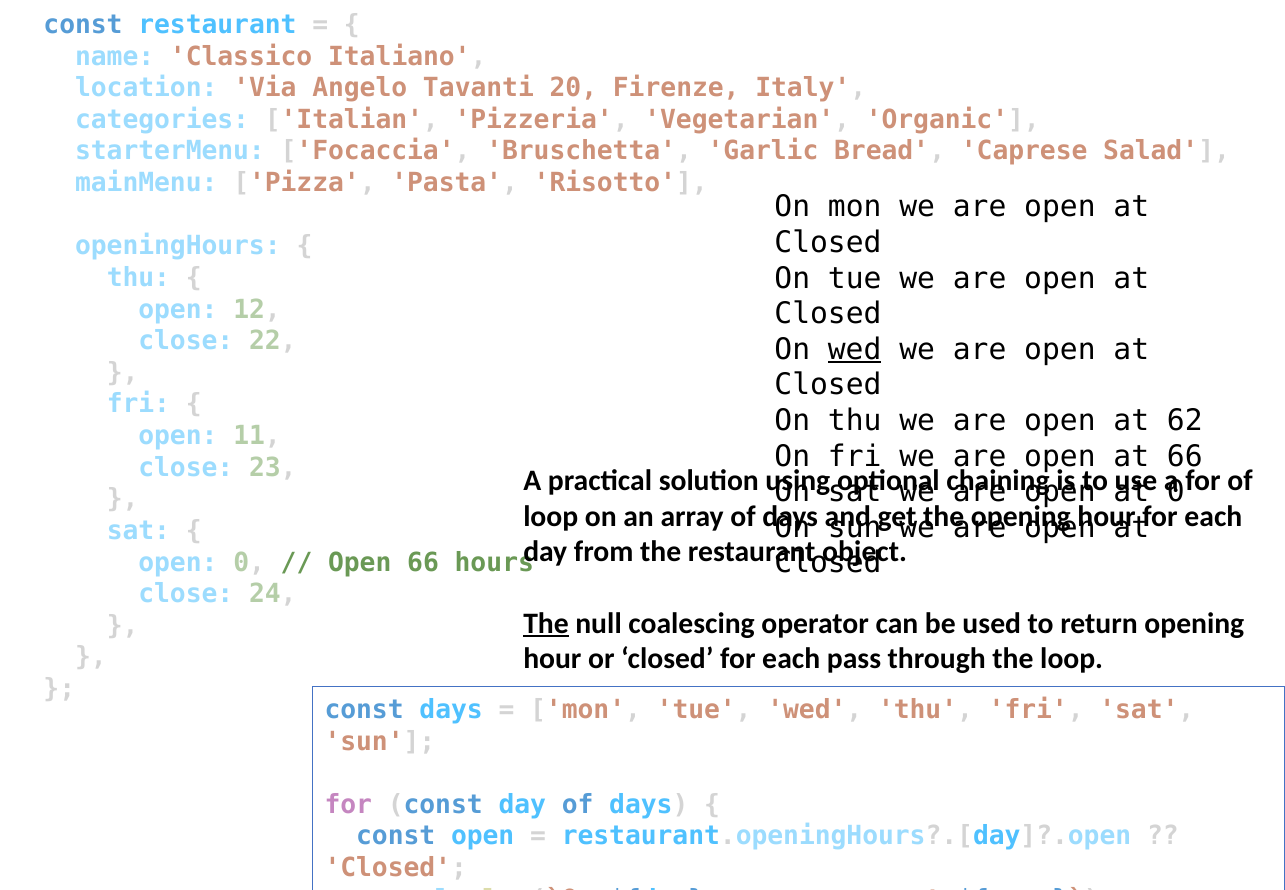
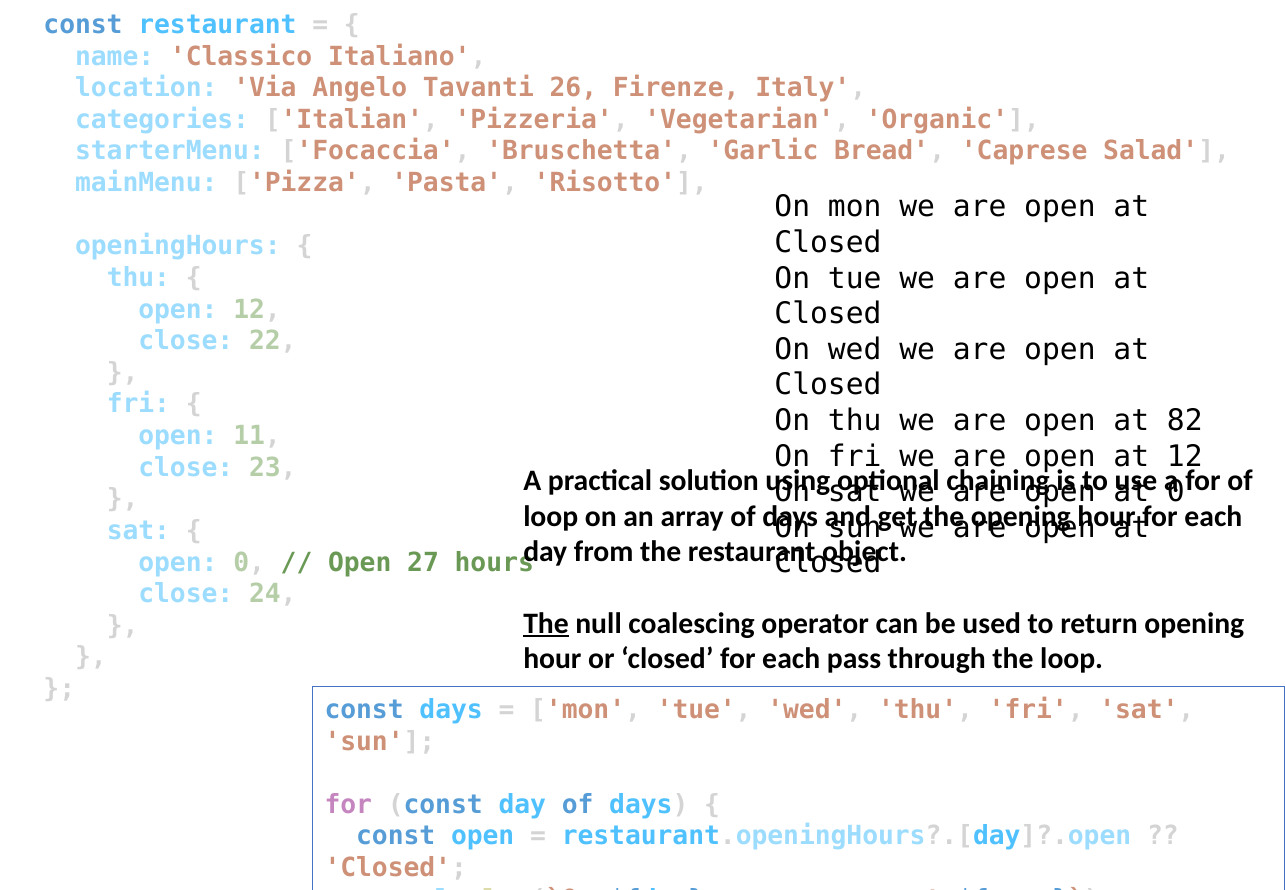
20: 20 -> 26 (573, 88)
wed underline: present -> none (855, 349)
62: 62 -> 82 (1185, 420)
at 66: 66 -> 12 (1185, 456)
Open 66: 66 -> 27 (423, 562)
